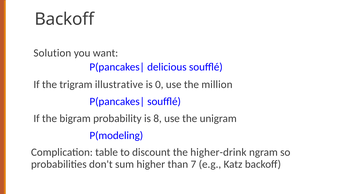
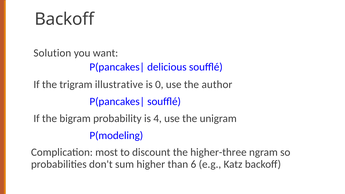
million: million -> author (217, 85)
8: 8 -> 4 (158, 118)
table: table -> most (107, 152)
higher-drink: higher-drink -> higher-three (218, 152)
7: 7 -> 6 (193, 164)
